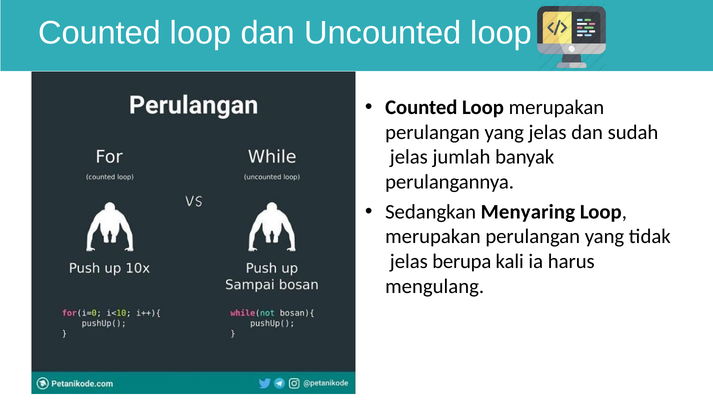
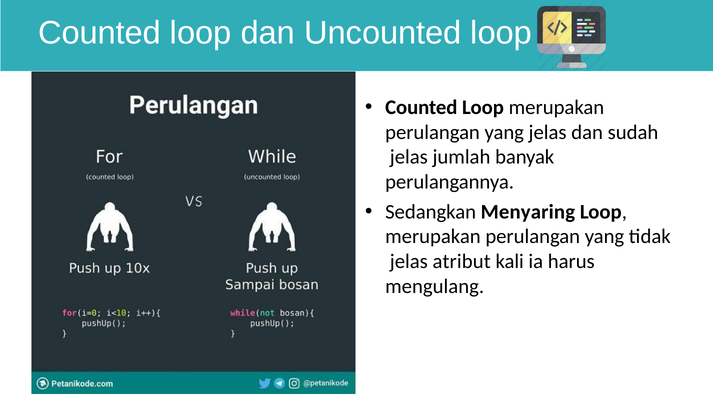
berupa: berupa -> atribut (462, 262)
